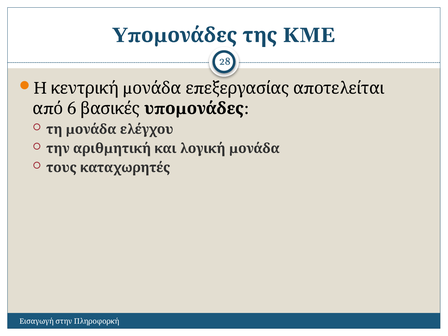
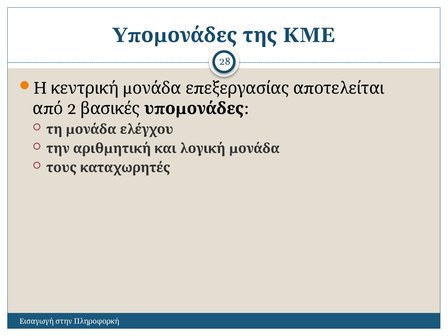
6: 6 -> 2 (72, 108)
